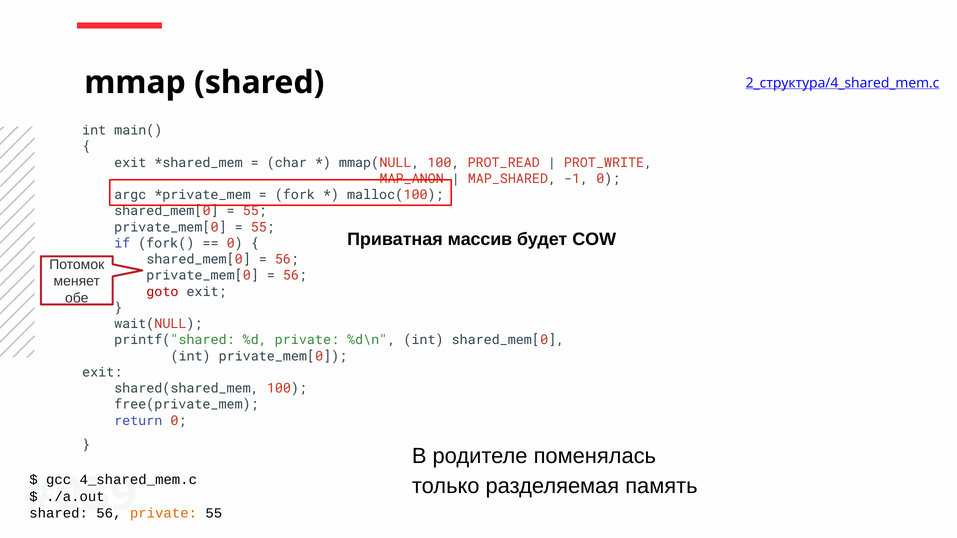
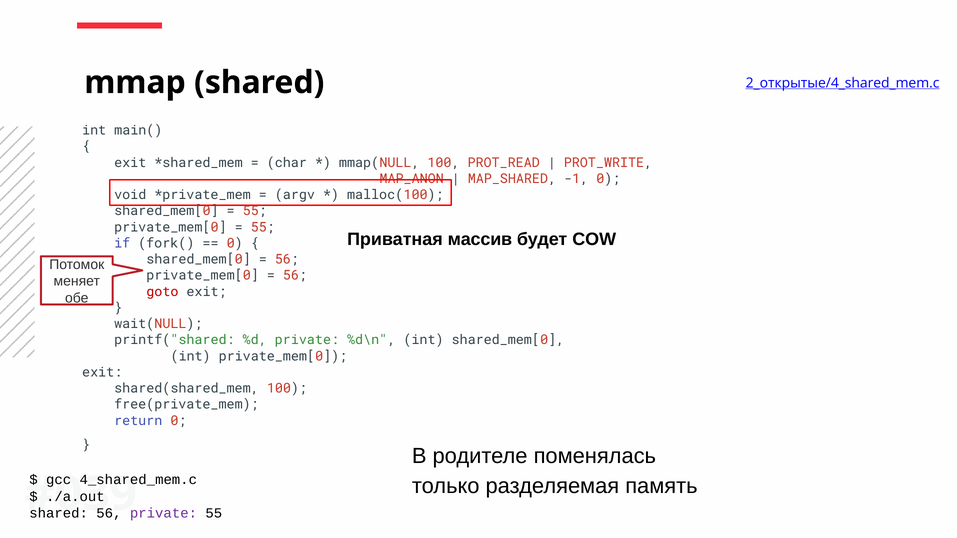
2_структура/4_shared_mem.c: 2_структура/4_shared_mem.c -> 2_открытые/4_shared_mem.c (843, 83)
argc: argc -> void (130, 195)
fork: fork -> argv (295, 195)
private colour: orange -> purple (163, 513)
